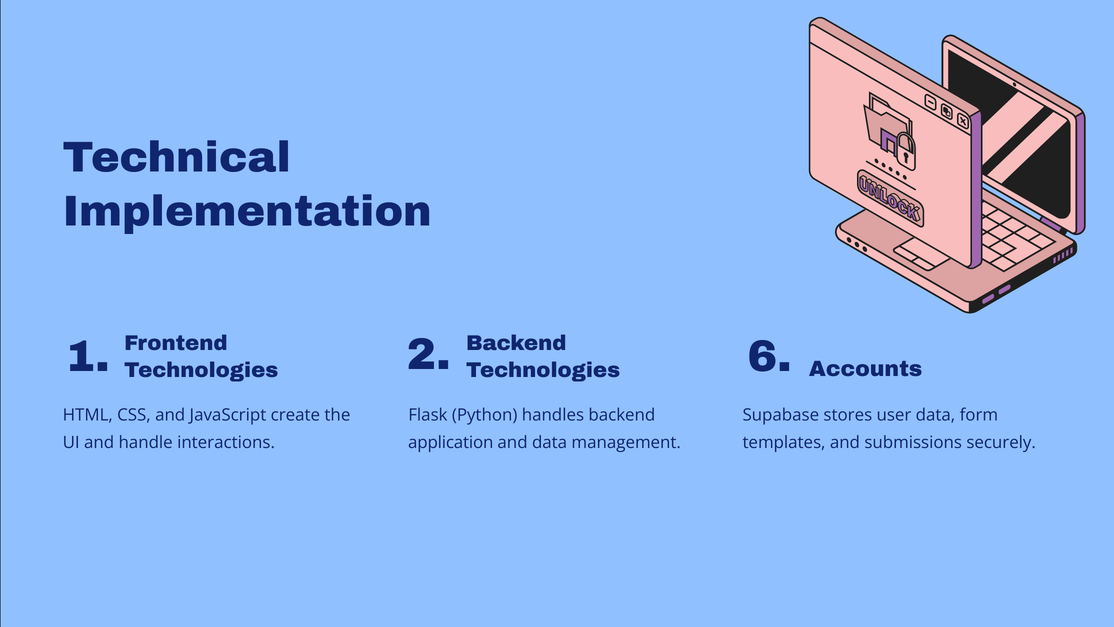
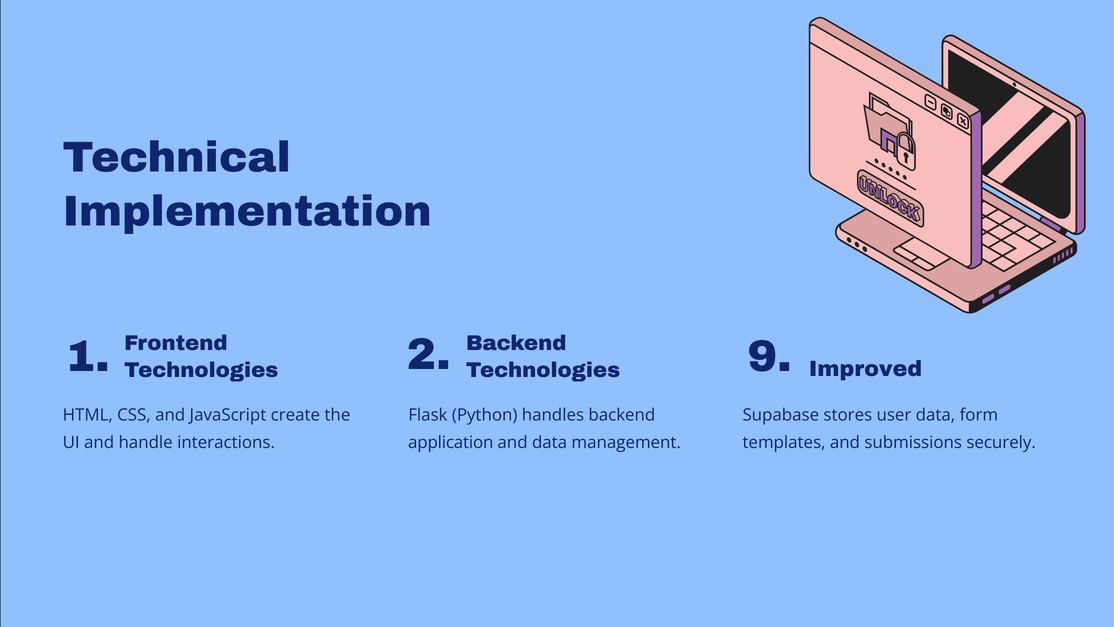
6: 6 -> 9 (770, 356)
Accounts: Accounts -> Improved (865, 369)
